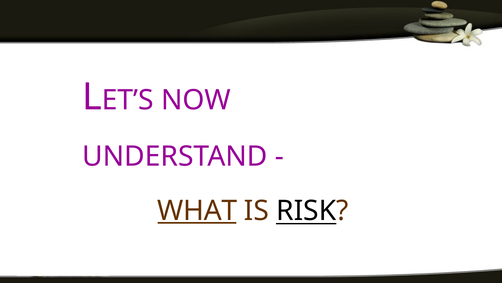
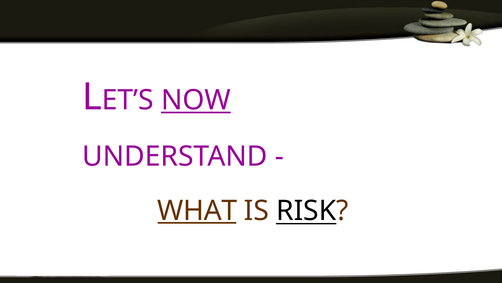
NOW underline: none -> present (196, 100)
